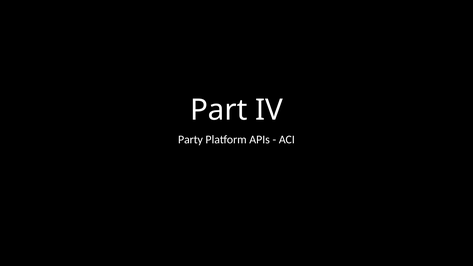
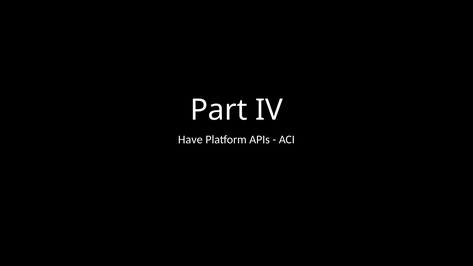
Party: Party -> Have (190, 140)
